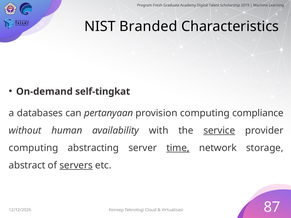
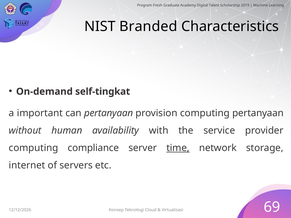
databases: databases -> important (40, 113)
computing compliance: compliance -> pertanyaan (258, 113)
service underline: present -> none (219, 131)
abstracting: abstracting -> compliance (93, 148)
abstract: abstract -> internet (27, 166)
servers underline: present -> none (76, 166)
87: 87 -> 69 (272, 207)
